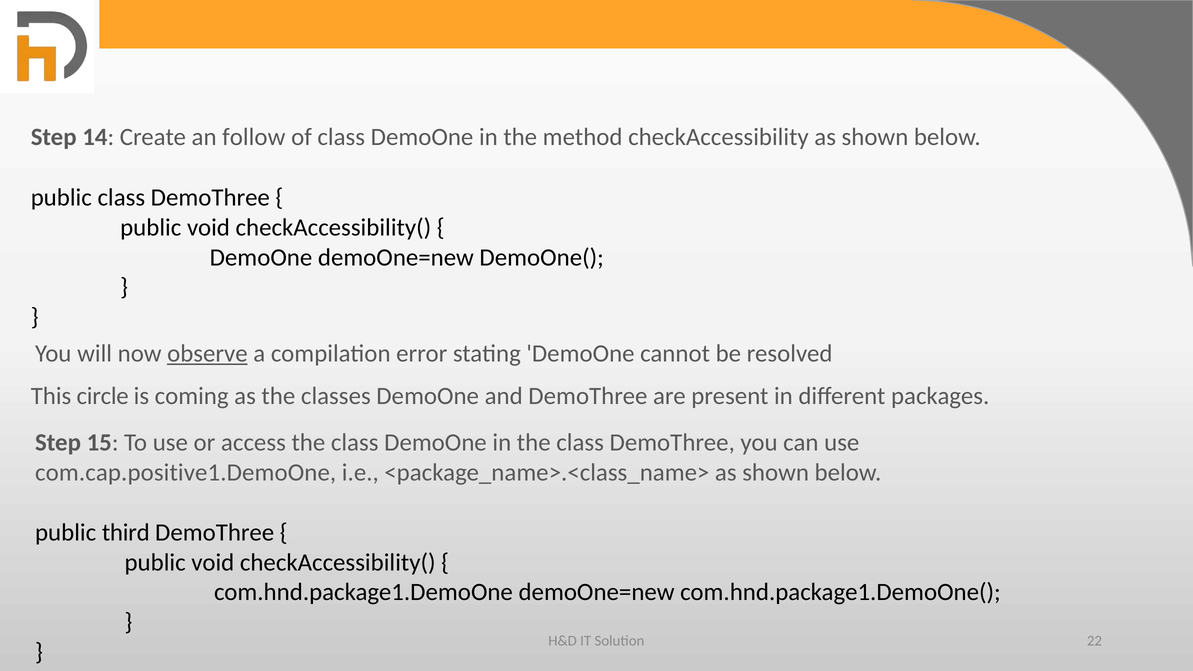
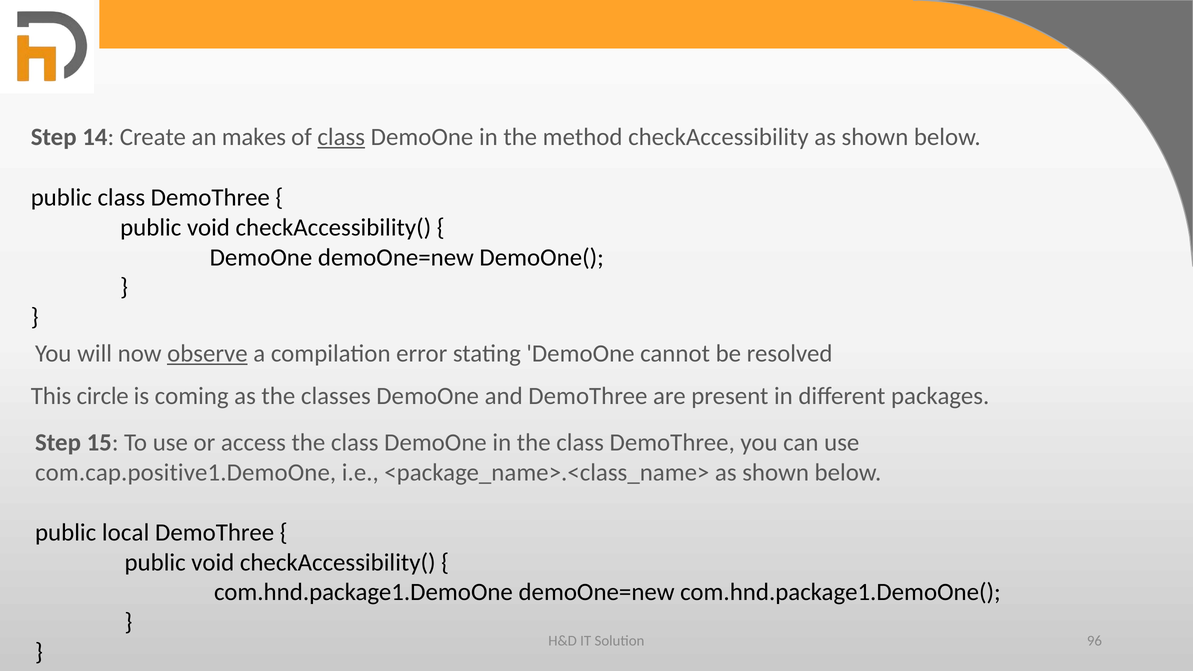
follow: follow -> makes (254, 137)
class underline: none -> present (341, 137)
third: third -> local (126, 533)
22: 22 -> 96 (1094, 641)
